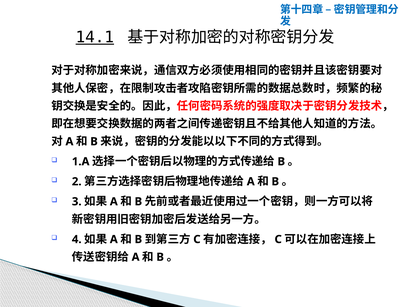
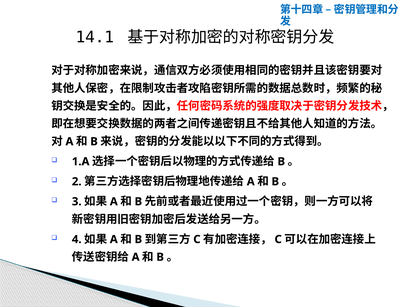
14.1 underline: present -> none (95, 37)
